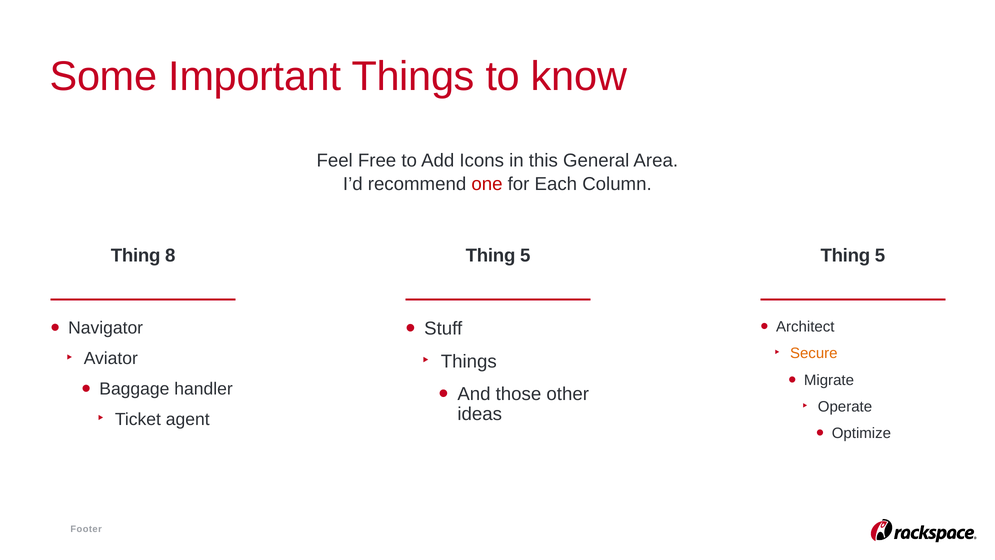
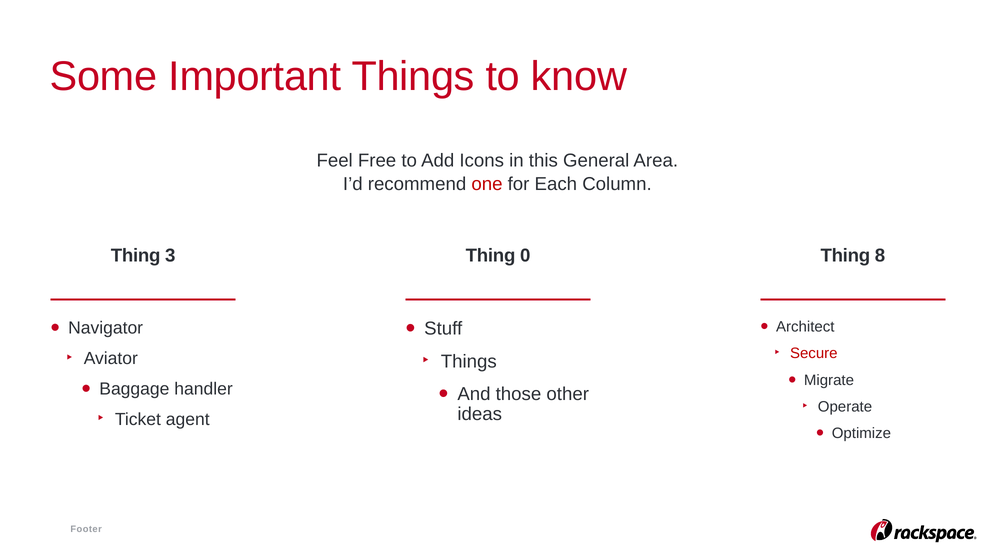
8: 8 -> 3 (170, 255)
5: 5 -> 0 (525, 255)
5: 5 -> 8 (880, 255)
Secure colour: orange -> red (814, 353)
